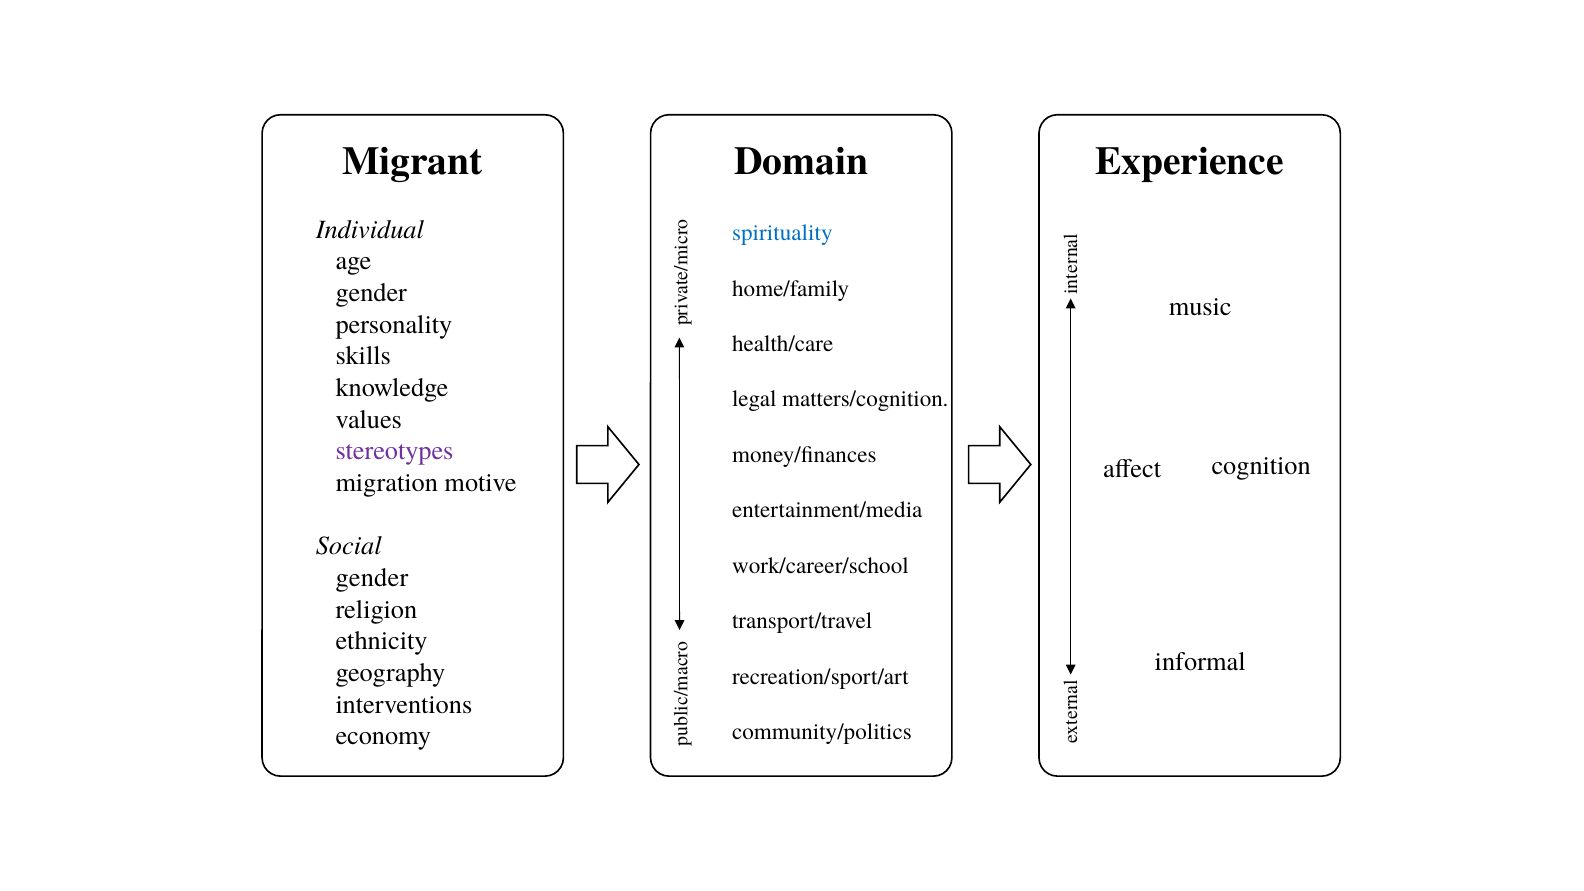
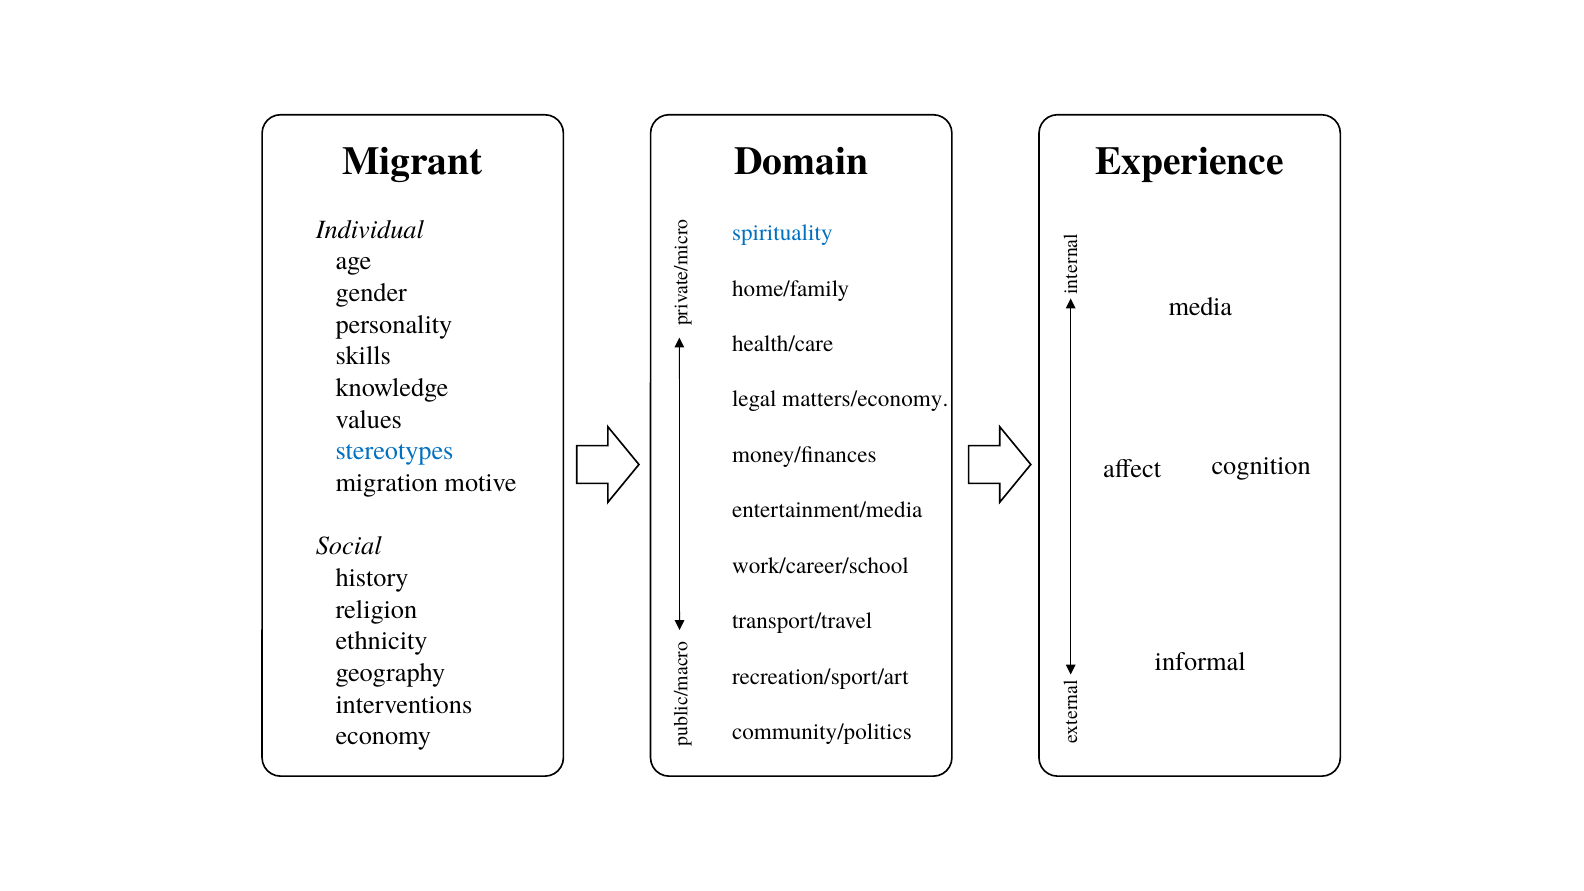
music: music -> media (1200, 306)
matters/cognition: matters/cognition -> matters/economy (865, 399)
stereotypes colour: purple -> blue (394, 451)
gender: gender -> history (372, 578)
